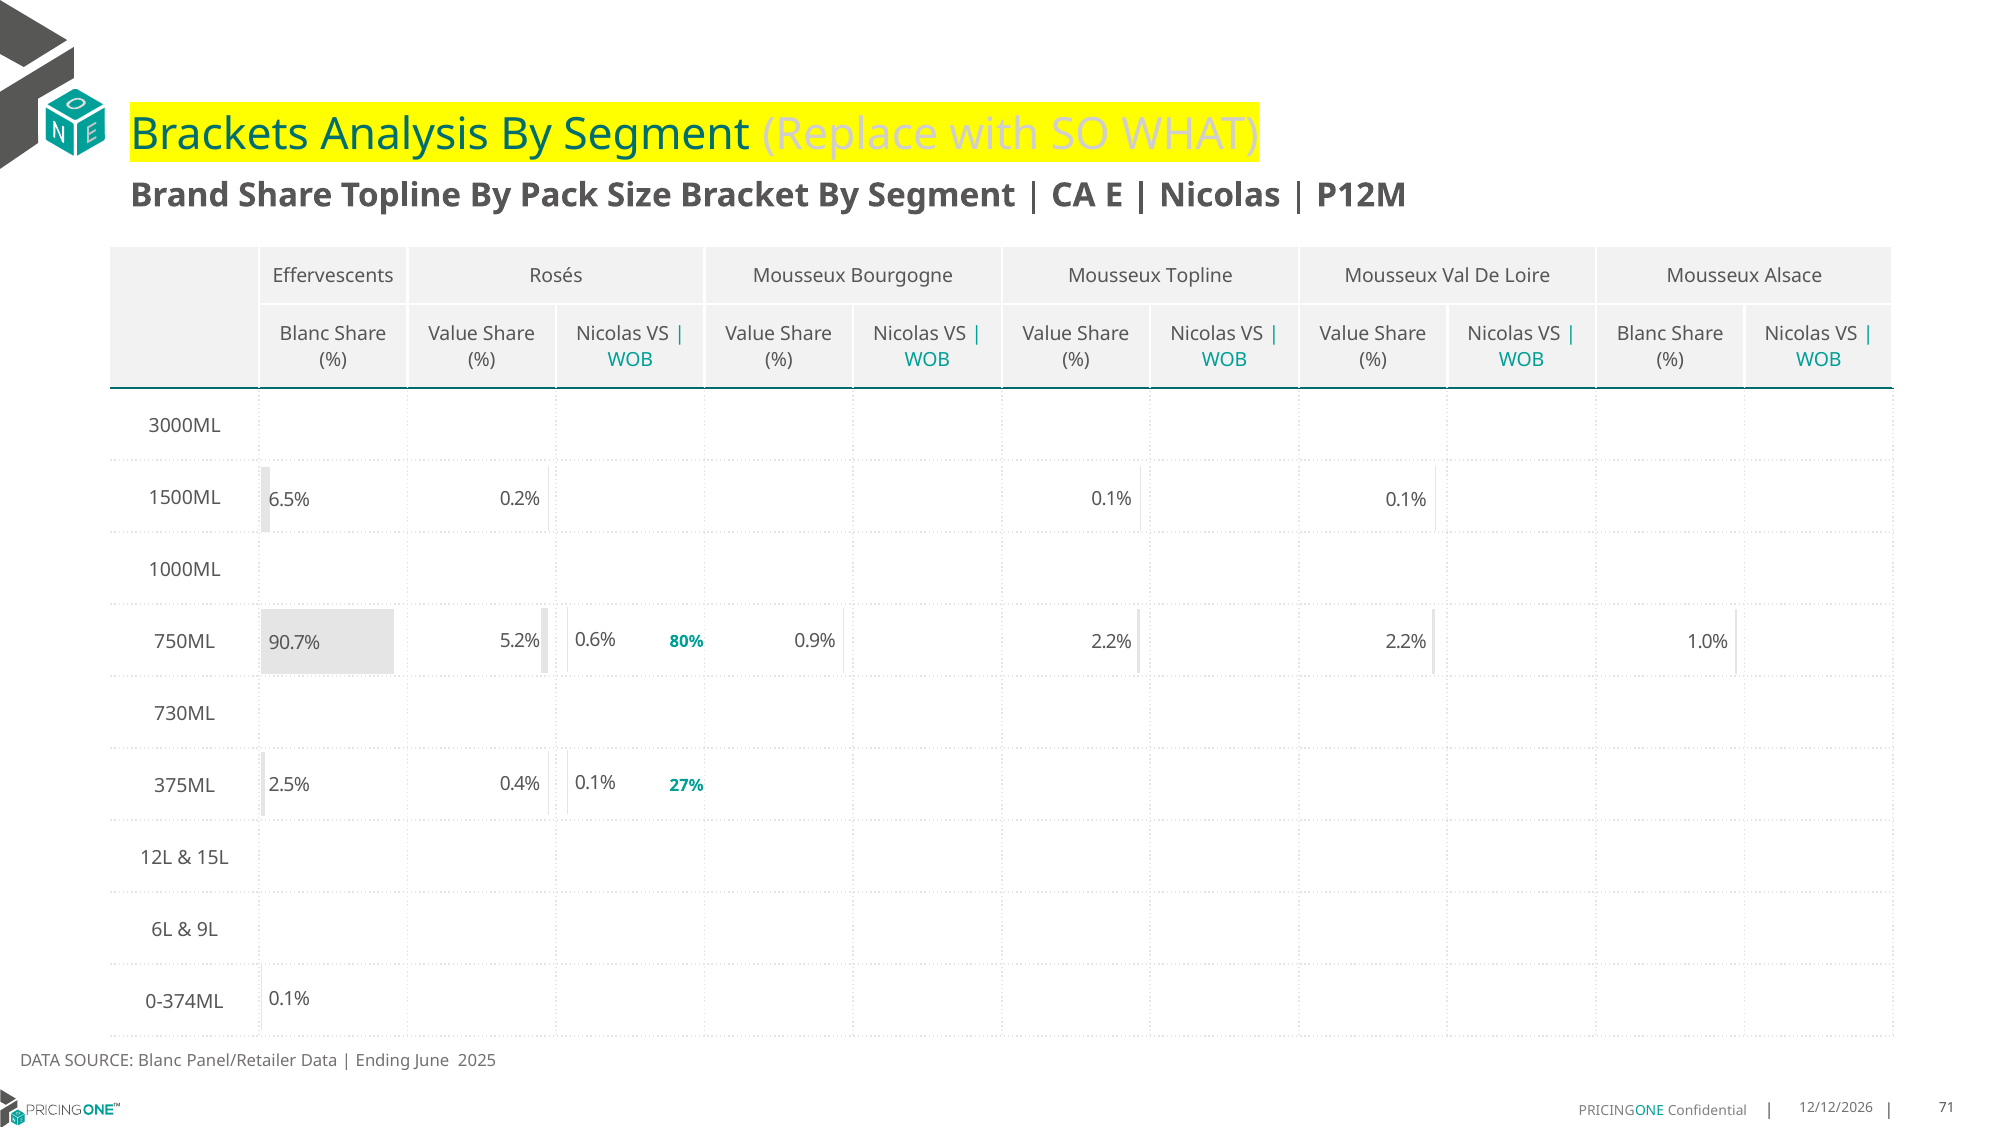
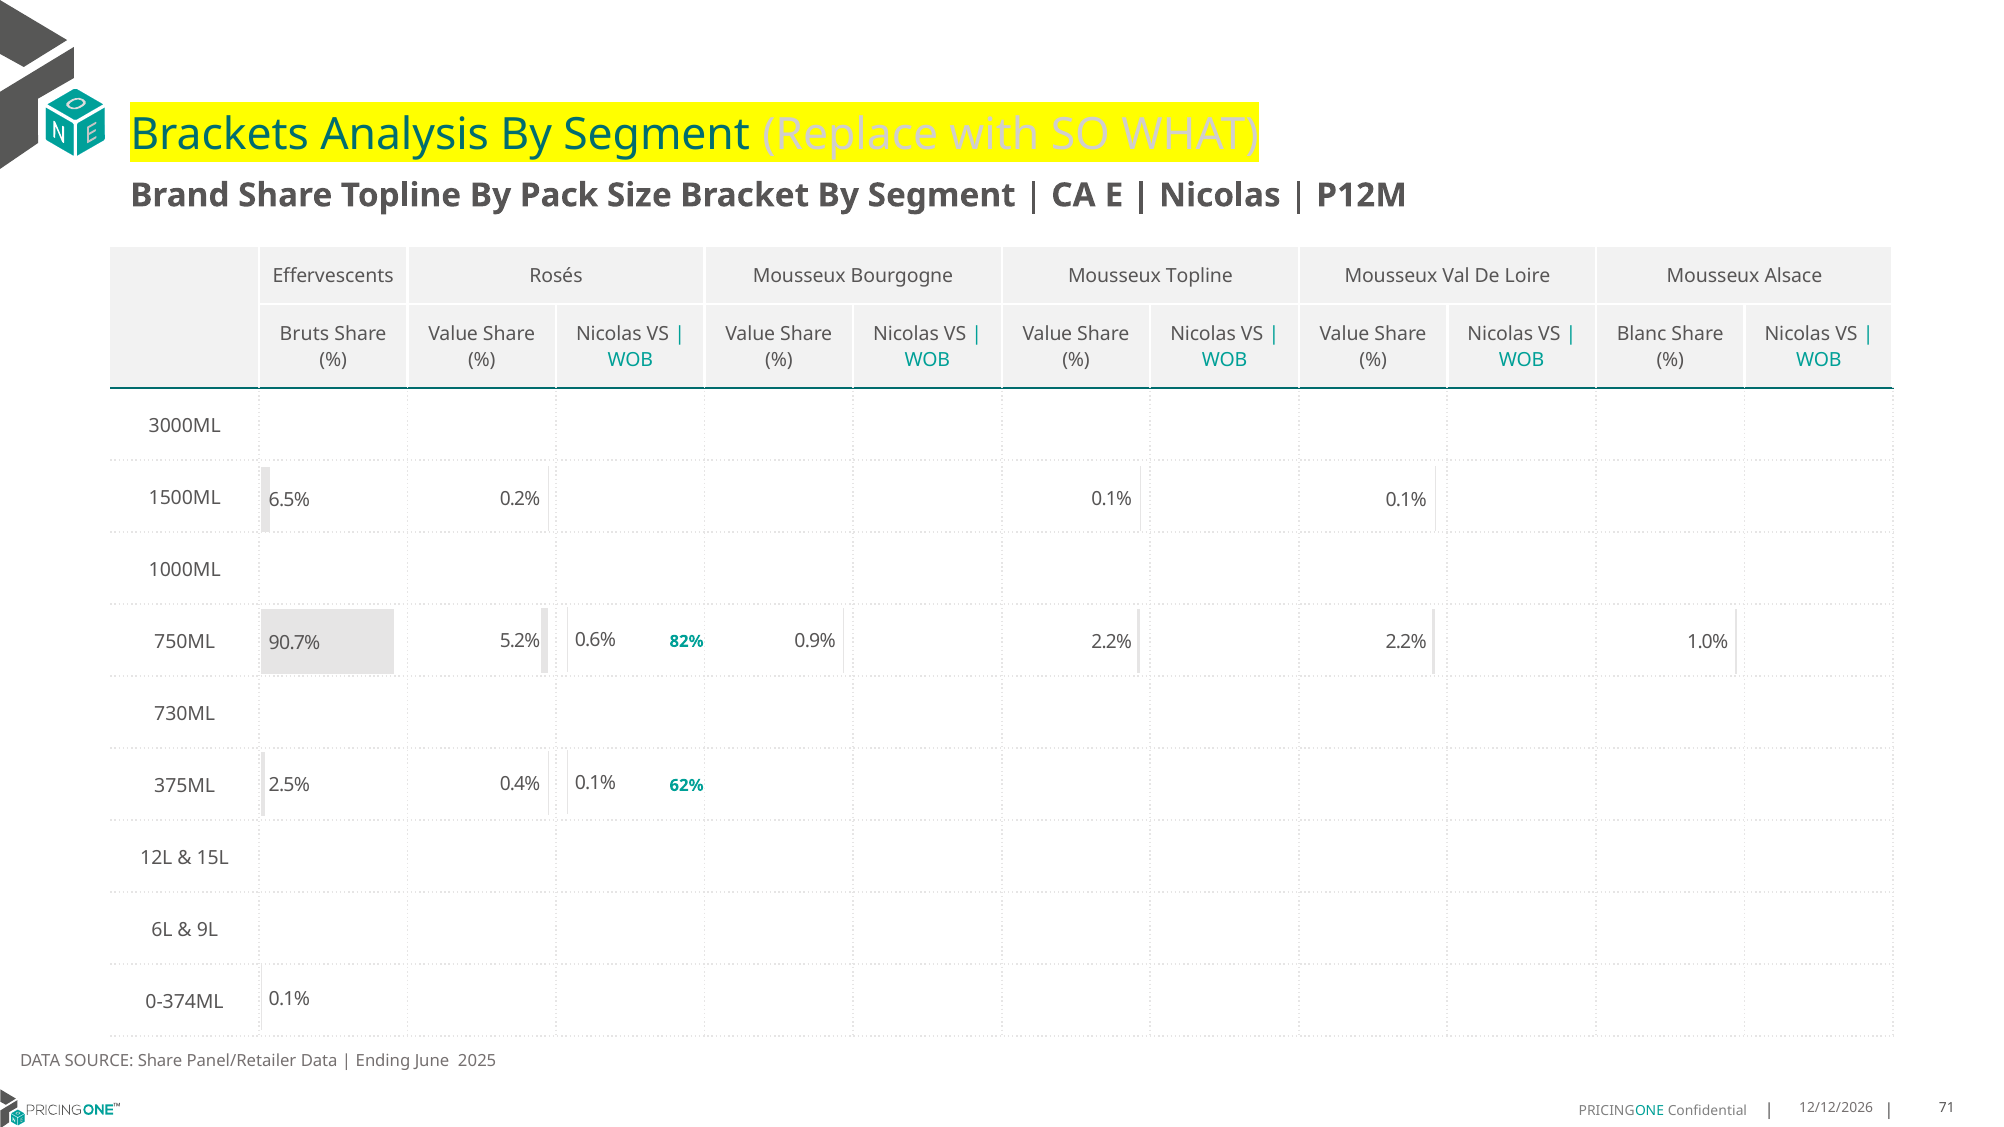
Blanc: Blanc -> Bruts (304, 334)
80%: 80% -> 82% (687, 642)
27%: 27% -> 62% (687, 786)
SOURCE Blanc: Blanc -> Share (160, 1062)
